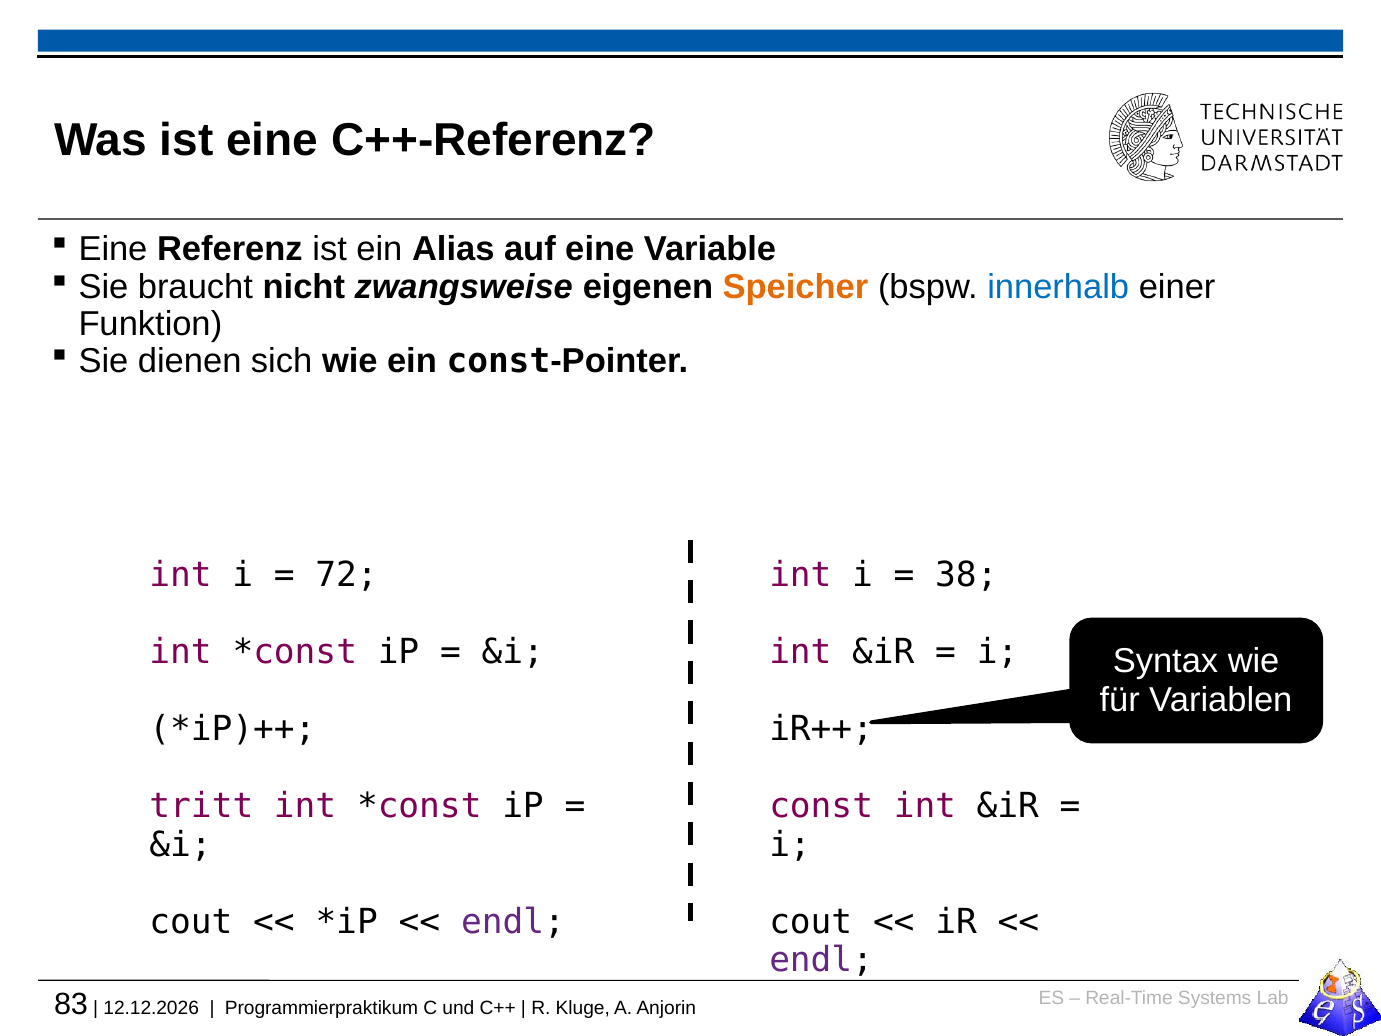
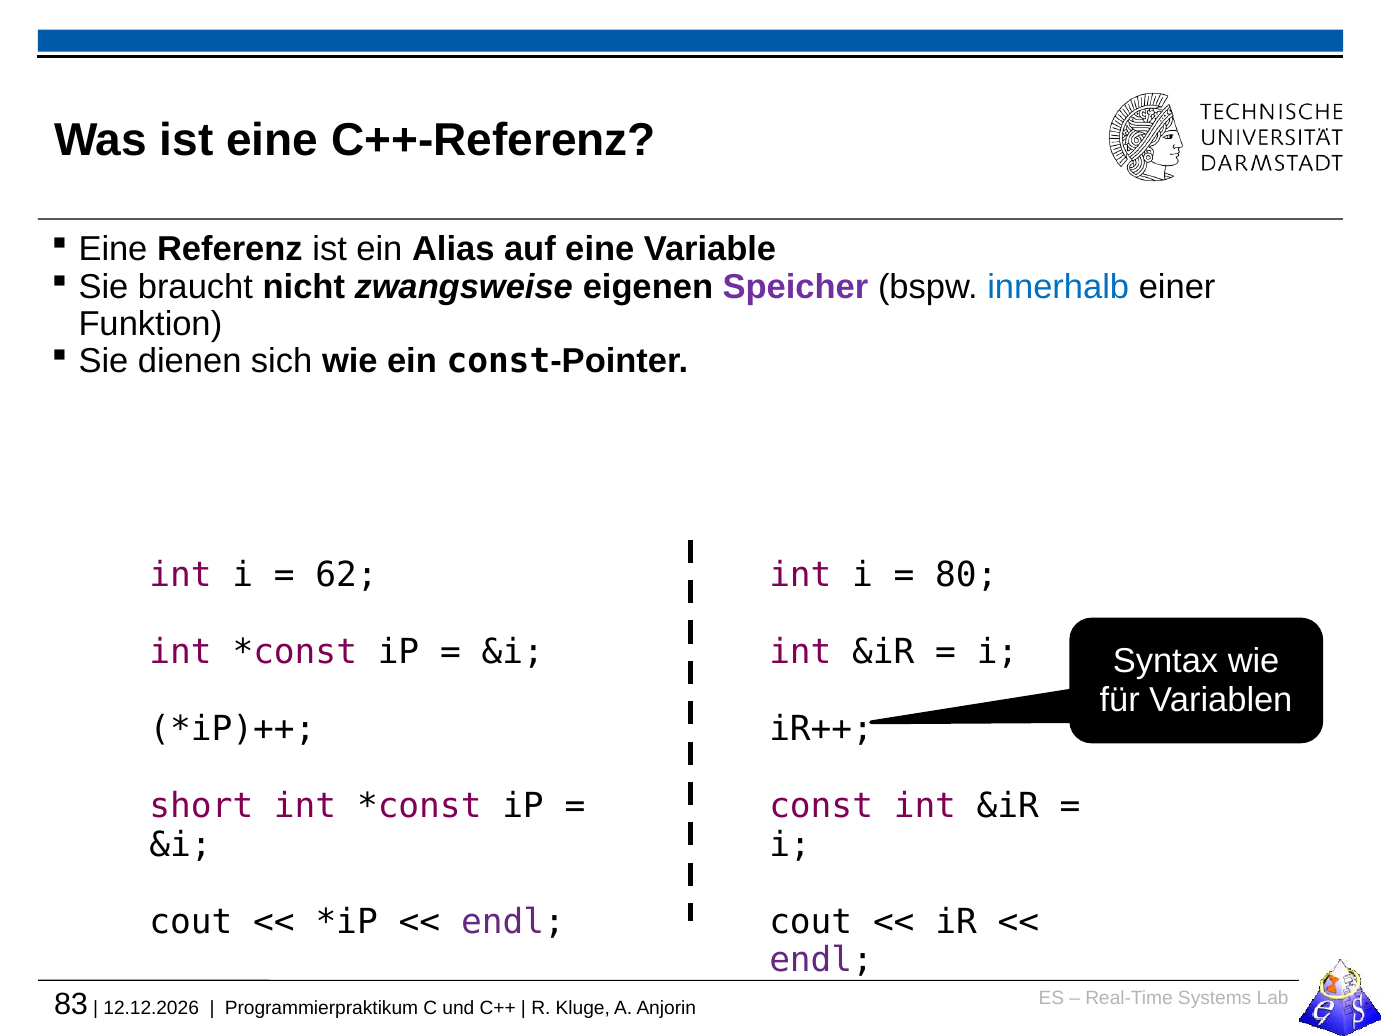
Speicher colour: orange -> purple (795, 287)
72: 72 -> 62 (347, 575)
38: 38 -> 80 (966, 575)
tritt: tritt -> short (201, 806)
